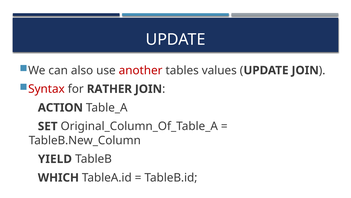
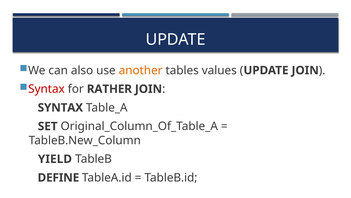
another colour: red -> orange (141, 70)
ACTION: ACTION -> SYNTAX (60, 107)
WHICH: WHICH -> DEFINE (58, 177)
